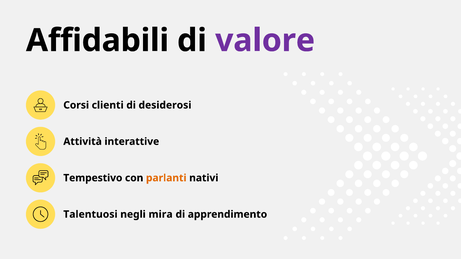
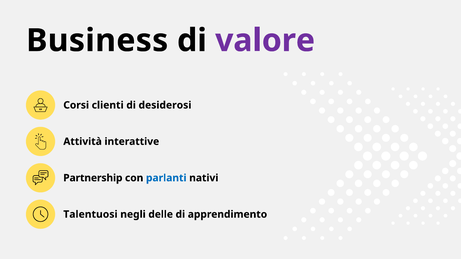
Affidabili: Affidabili -> Business (97, 41)
Tempestivo: Tempestivo -> Partnership (93, 178)
parlanti colour: orange -> blue (166, 178)
mira: mira -> delle (161, 215)
